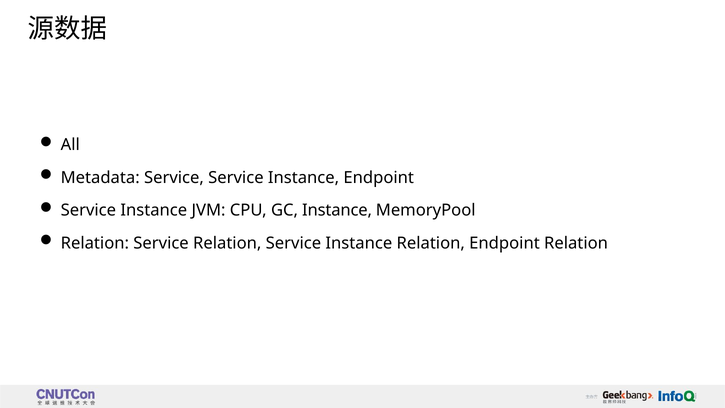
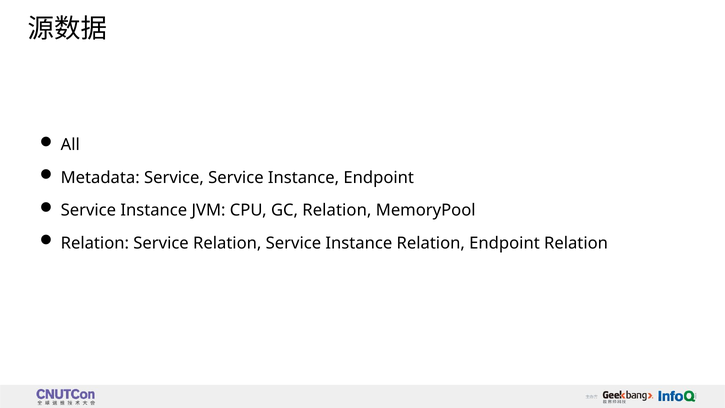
GC Instance: Instance -> Relation (337, 210)
